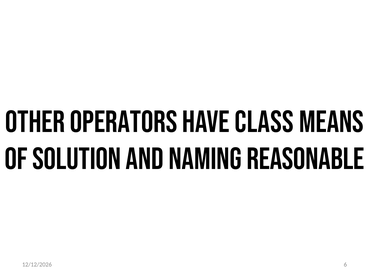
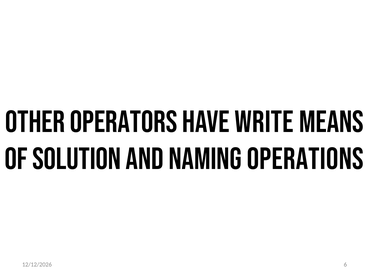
CLASS: CLASS -> WRITE (264, 122)
REASONABLE: REASONABLE -> OPERATIONS (305, 159)
